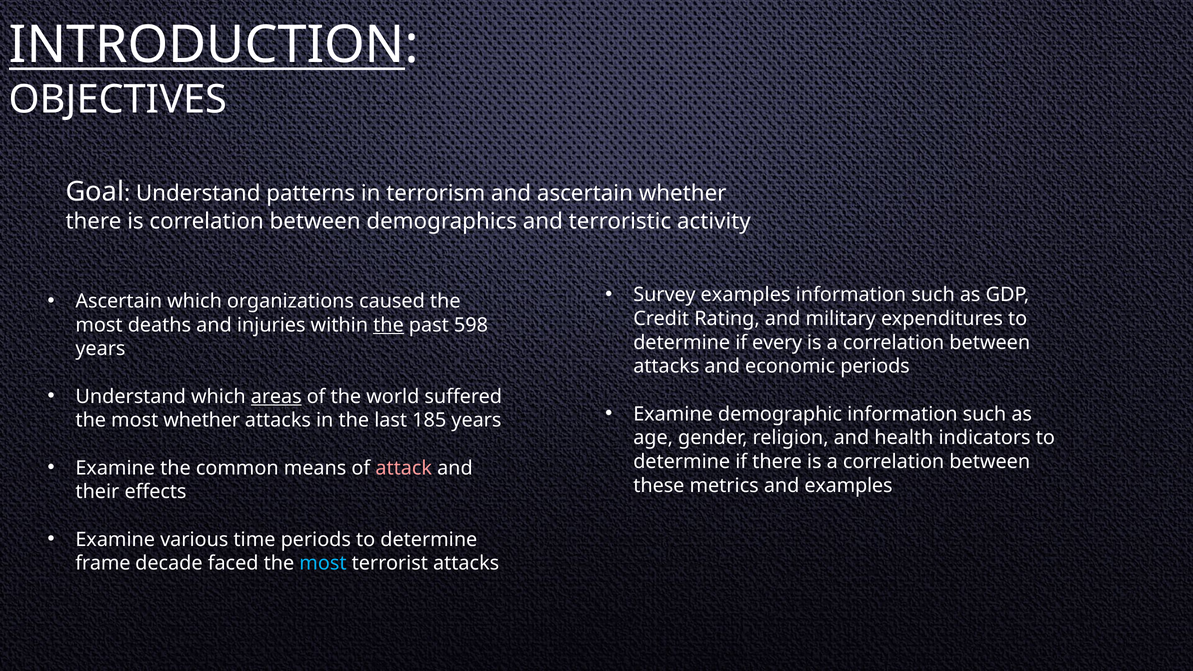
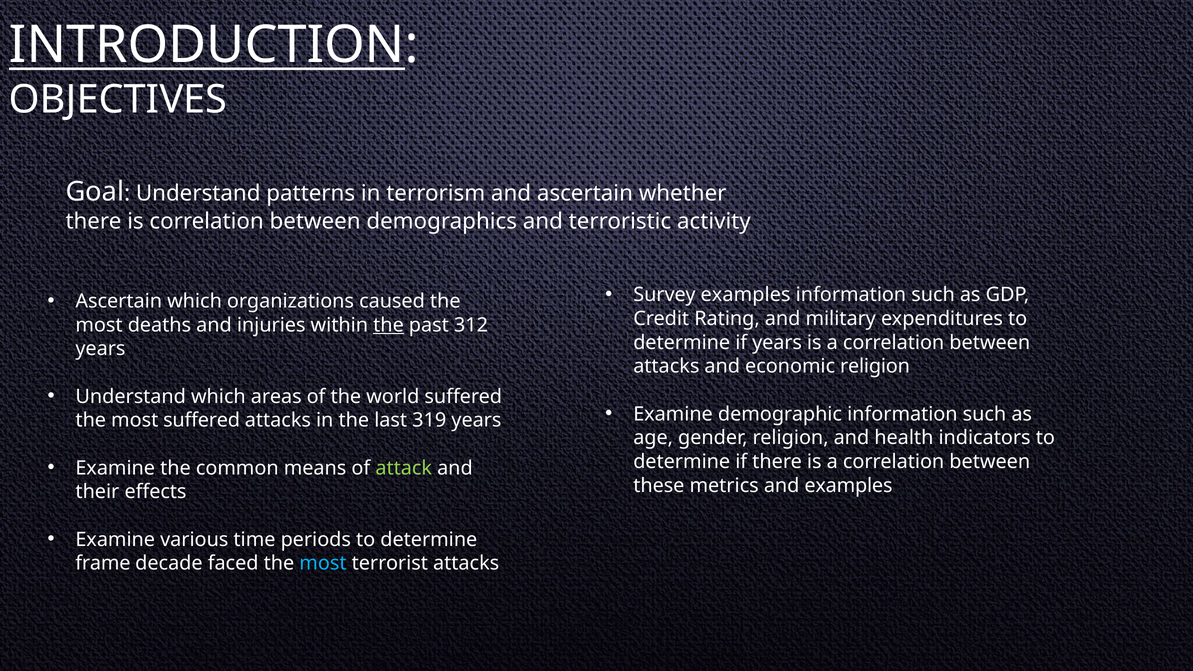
598: 598 -> 312 (471, 325)
if every: every -> years (777, 343)
economic periods: periods -> religion (875, 366)
areas underline: present -> none (276, 397)
most whether: whether -> suffered (202, 420)
185: 185 -> 319 (429, 420)
attack colour: pink -> light green (404, 468)
